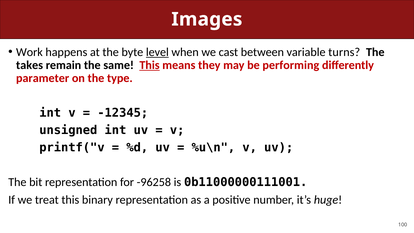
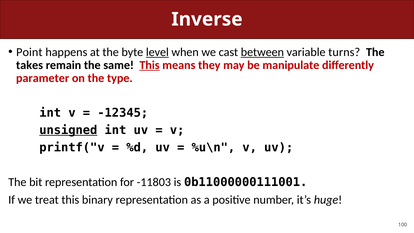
Images: Images -> Inverse (207, 19)
Work: Work -> Point (29, 52)
between underline: none -> present (262, 52)
performing: performing -> manipulate (291, 65)
unsigned underline: none -> present (68, 130)
-96258: -96258 -> -11803 (154, 182)
